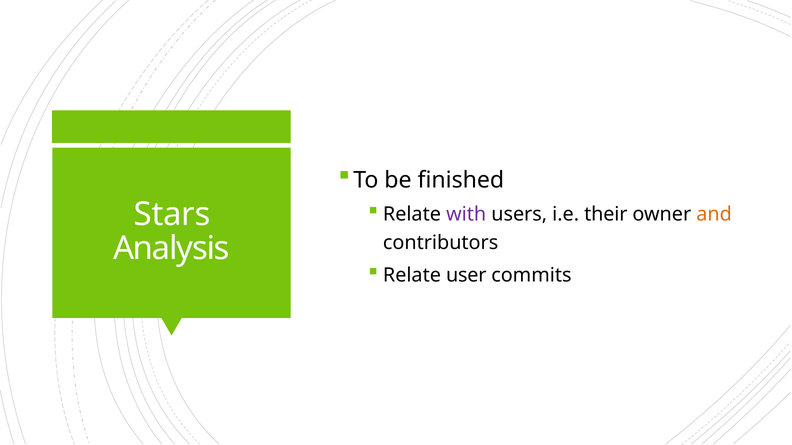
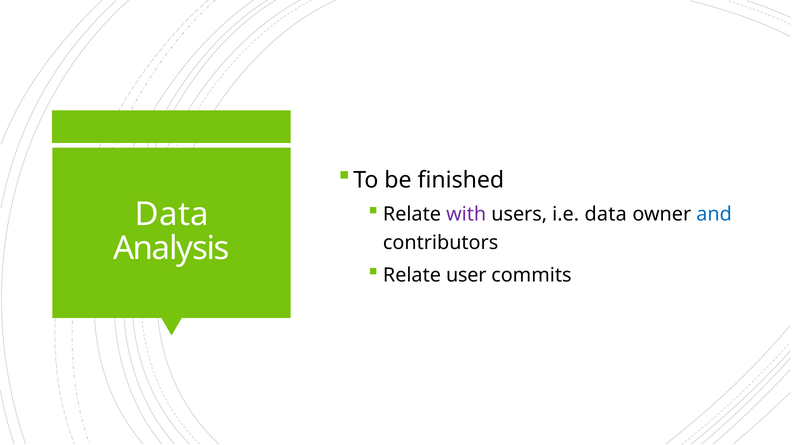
i.e their: their -> data (606, 214)
and colour: orange -> blue (714, 214)
Stars: Stars -> Data (172, 215)
